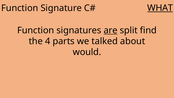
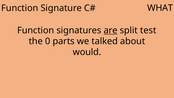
WHAT underline: present -> none (160, 8)
find: find -> test (148, 30)
4: 4 -> 0 (48, 41)
